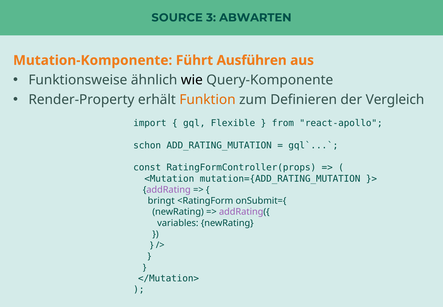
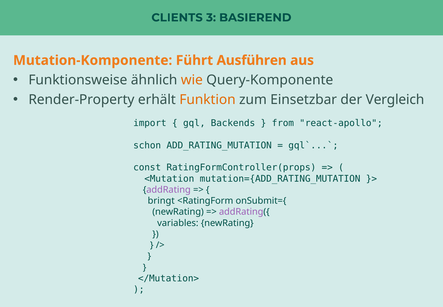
SOURCE: SOURCE -> CLIENTS (177, 18)
ABWARTEN: ABWARTEN -> BASIEREND (255, 18)
wie colour: black -> orange (192, 80)
Definieren: Definieren -> Einsetzbar (304, 100)
Flexible: Flexible -> Backends (233, 123)
